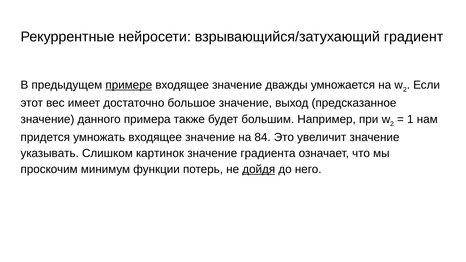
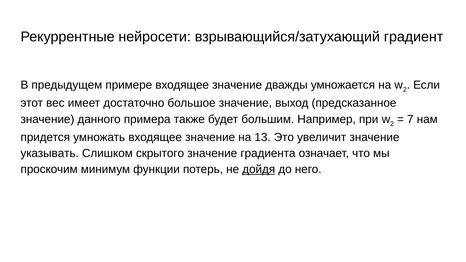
примере underline: present -> none (129, 85)
1: 1 -> 7 (410, 119)
84: 84 -> 13 (263, 137)
картинок: картинок -> скрытого (160, 153)
